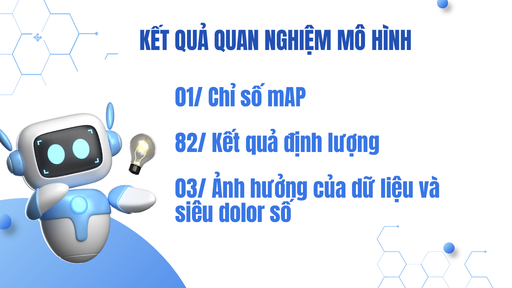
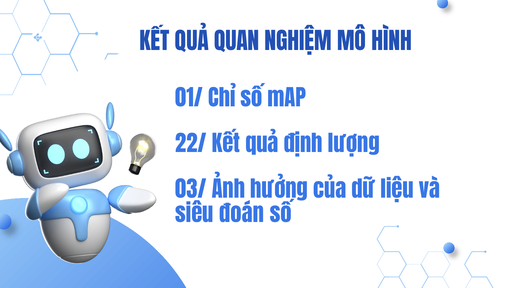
82/: 82/ -> 22/ (191, 145)
dolor: dolor -> đoán (242, 215)
